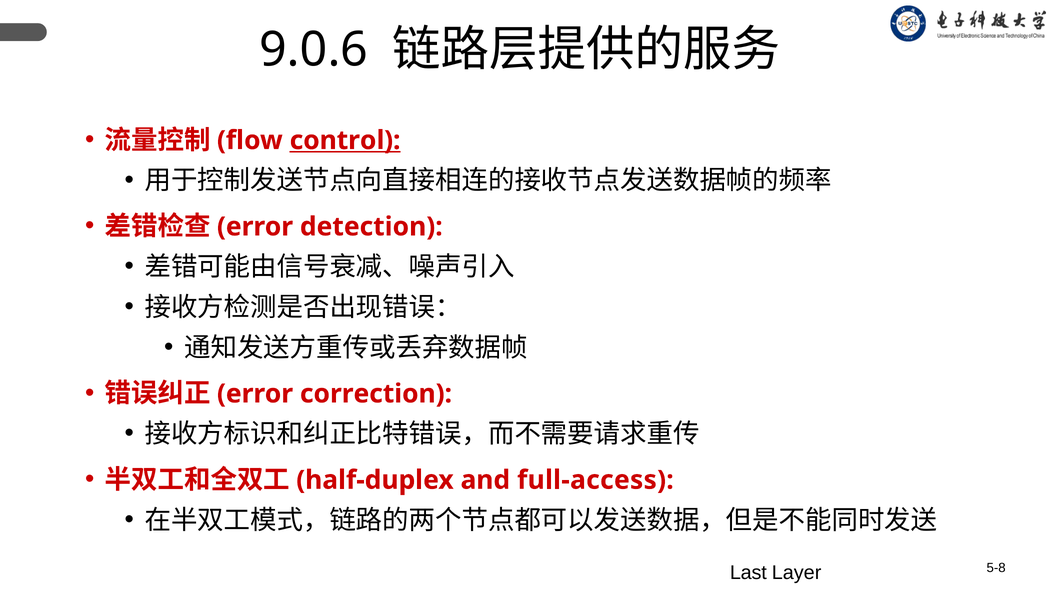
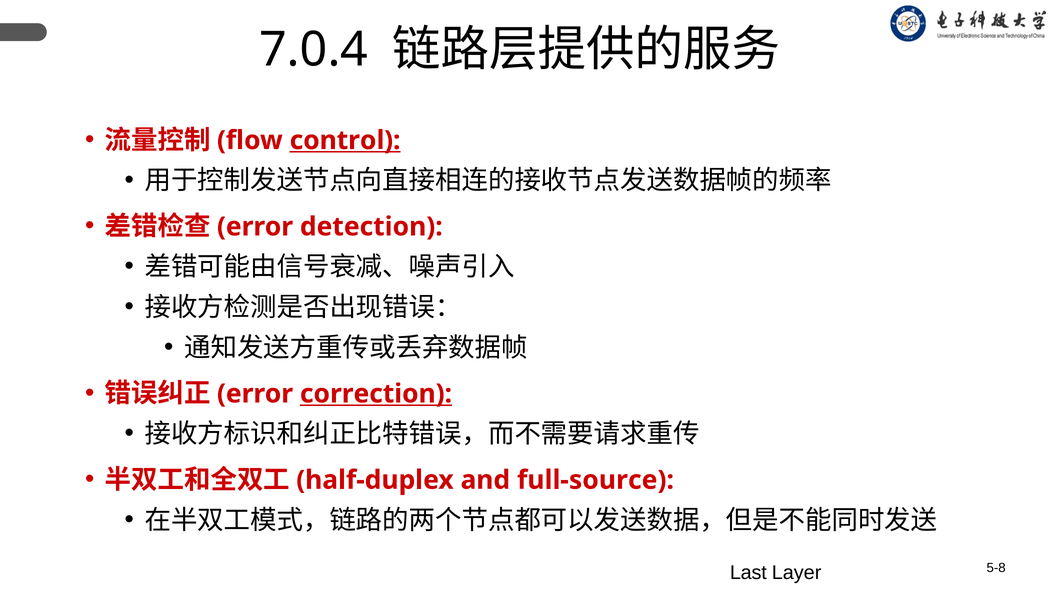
9.0.6: 9.0.6 -> 7.0.4 (314, 50)
correction underline: none -> present (376, 393)
full-access: full-access -> full-source (596, 480)
